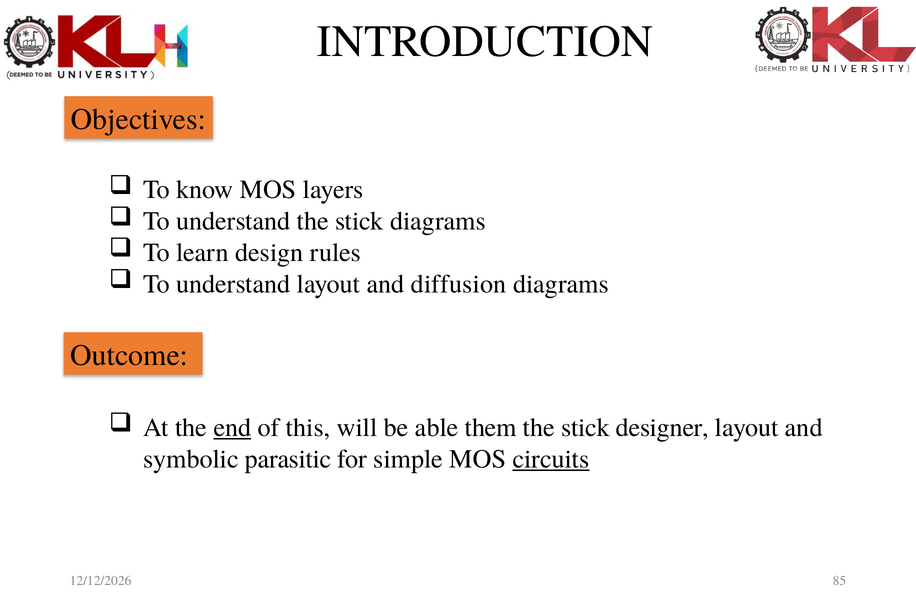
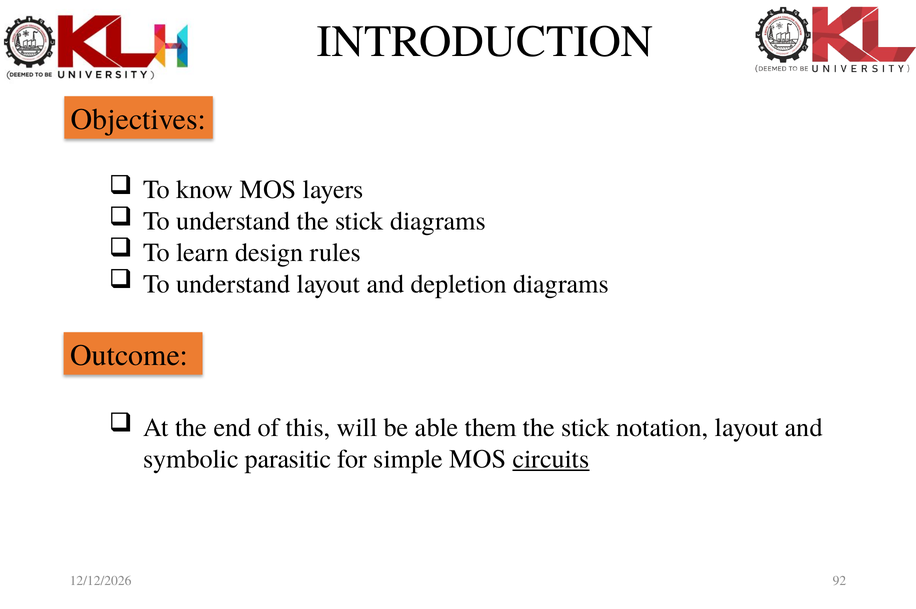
diffusion: diffusion -> depletion (459, 284)
end underline: present -> none (232, 427)
designer: designer -> notation (662, 427)
85: 85 -> 92 (840, 581)
